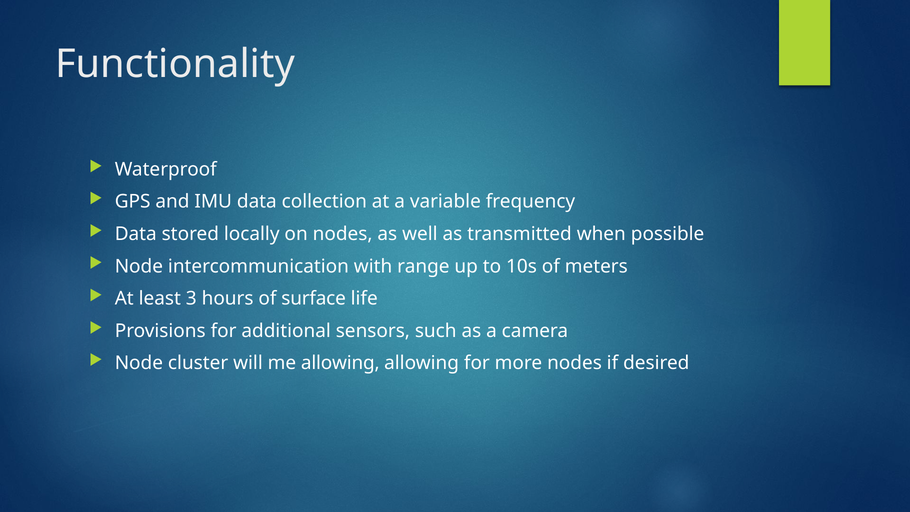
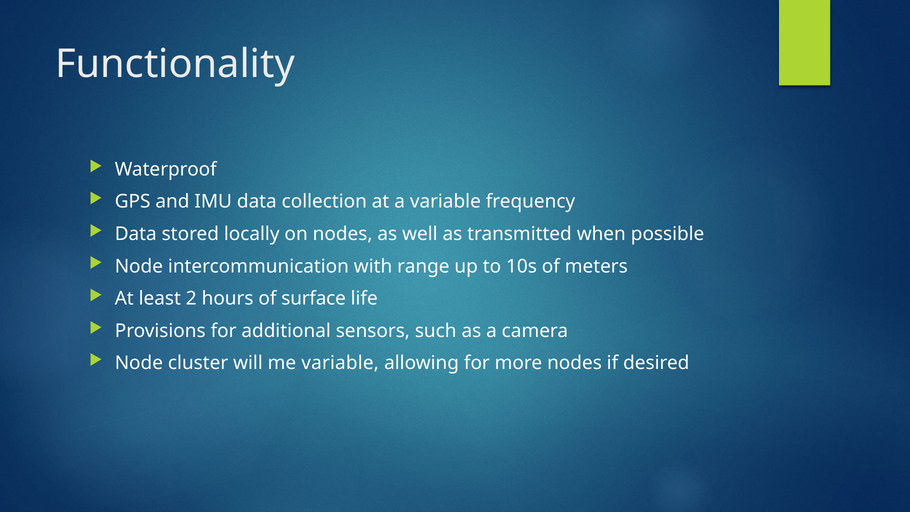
3: 3 -> 2 (191, 298)
me allowing: allowing -> variable (340, 363)
